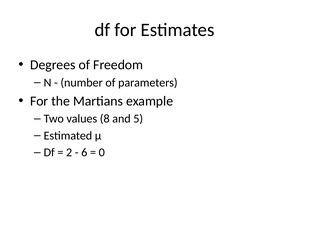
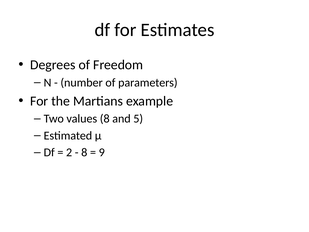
6: 6 -> 8 (84, 152)
0: 0 -> 9 (102, 152)
